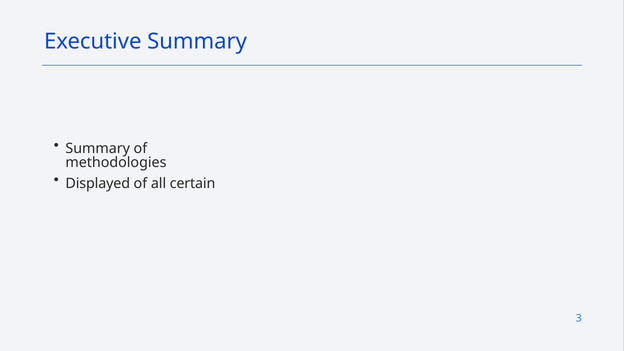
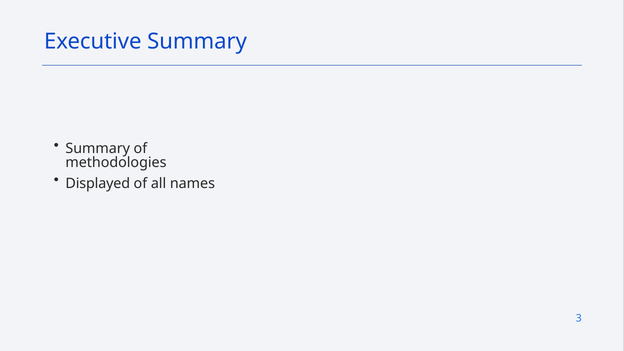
certain: certain -> names (192, 183)
